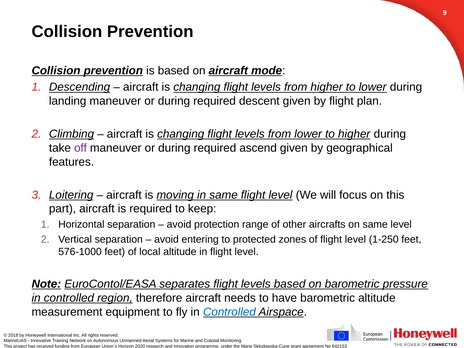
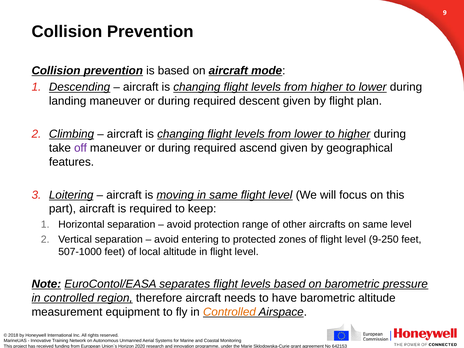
1-250: 1-250 -> 9-250 (384, 239)
576-1000: 576-1000 -> 507-1000 (80, 252)
Controlled colour: blue -> orange (229, 312)
